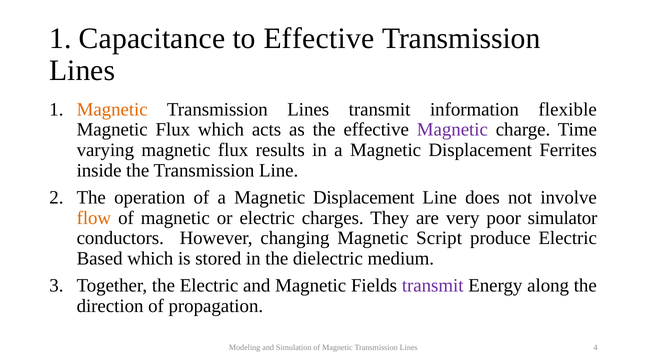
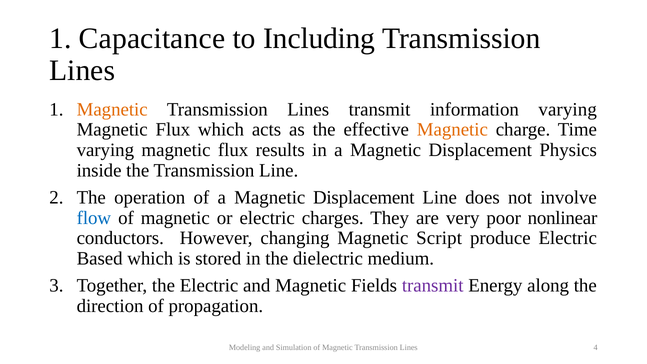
to Effective: Effective -> Including (319, 38)
information flexible: flexible -> varying (568, 109)
Magnetic colour: purple -> orange (452, 130)
Ferrites: Ferrites -> Physics (568, 150)
flow colour: orange -> blue (94, 218)
simulator: simulator -> nonlinear (562, 218)
